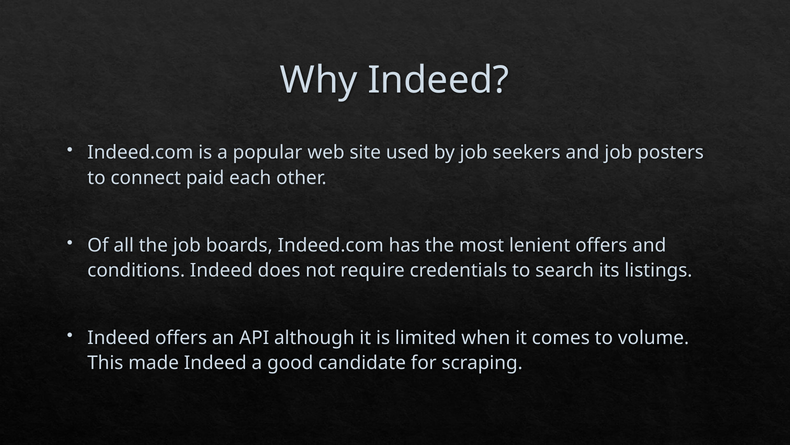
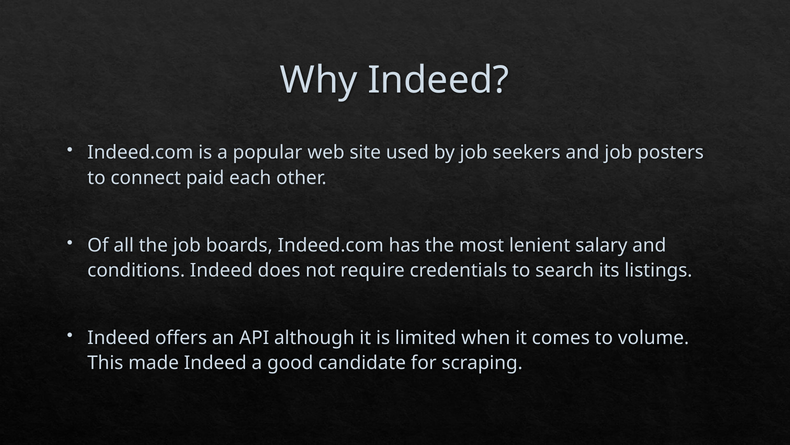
lenient offers: offers -> salary (601, 245)
